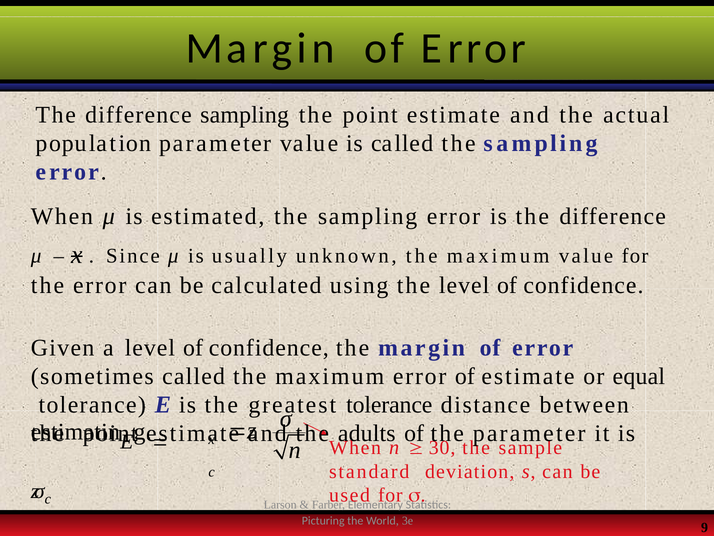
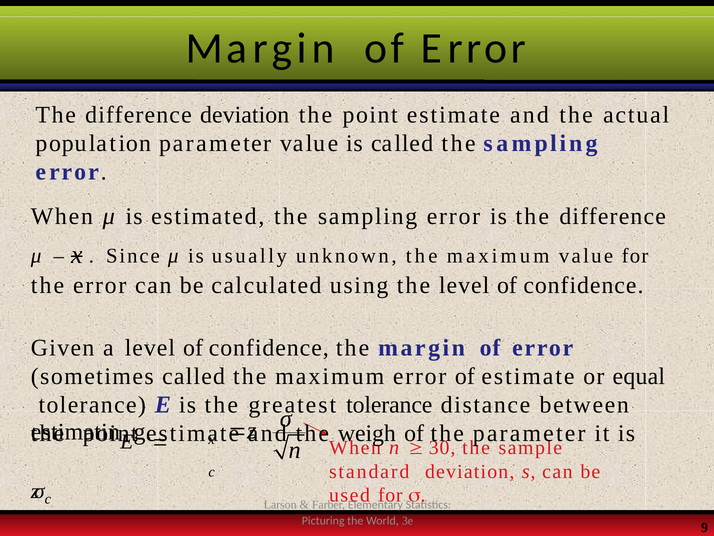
difference sampling: sampling -> deviation (245, 115)
adults: adults -> weigh (367, 433)
